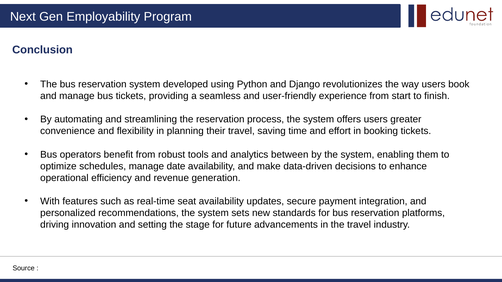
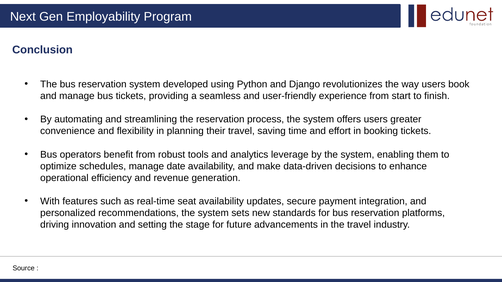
between: between -> leverage (290, 155)
